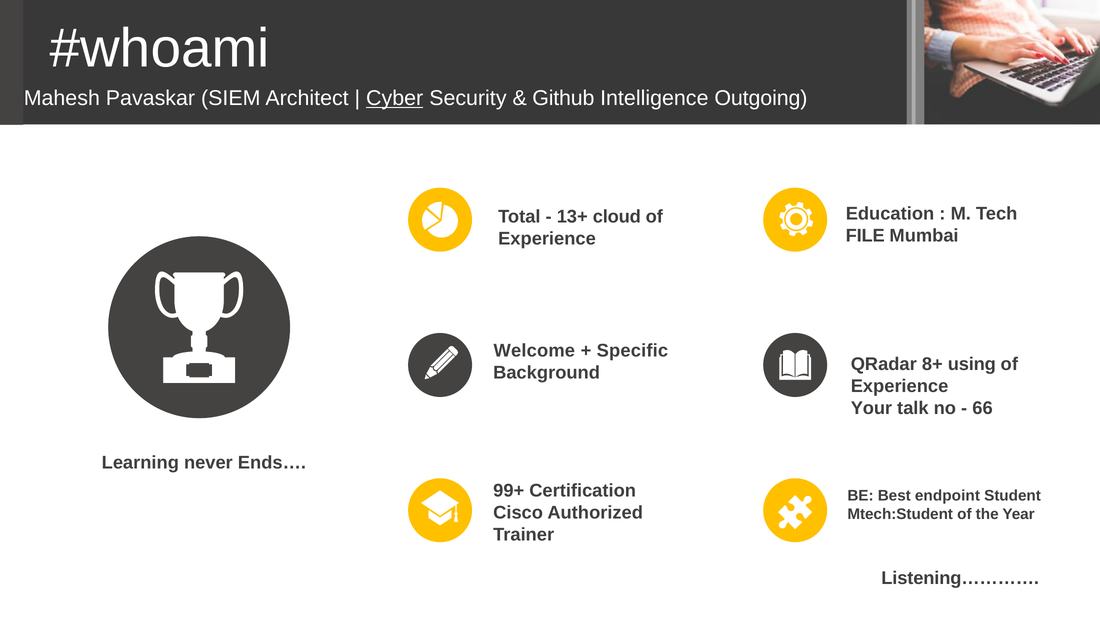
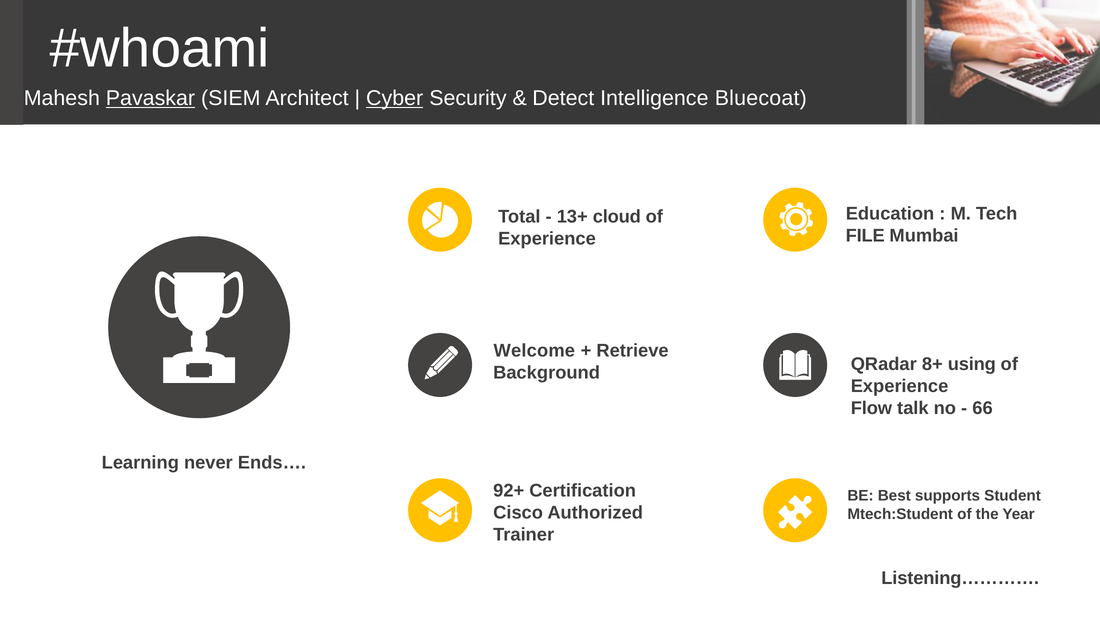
Pavaskar underline: none -> present (150, 98)
Github: Github -> Detect (563, 98)
Outgoing: Outgoing -> Bluecoat (761, 98)
Specific: Specific -> Retrieve (633, 351)
Your: Your -> Flow (871, 408)
99+: 99+ -> 92+ (509, 491)
endpoint: endpoint -> supports (948, 495)
